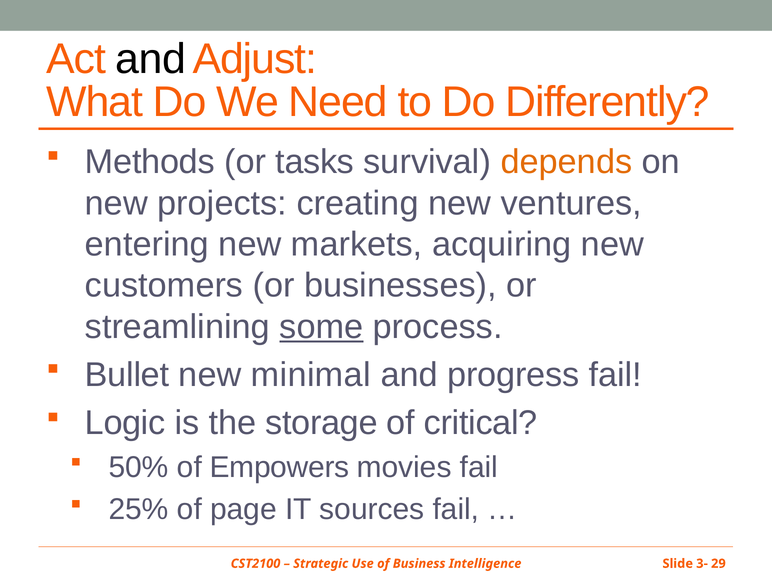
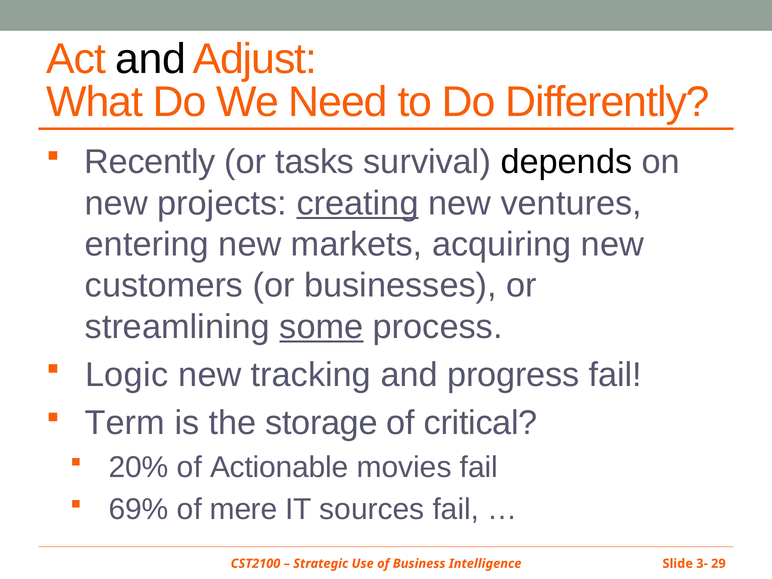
Methods: Methods -> Recently (150, 162)
depends colour: orange -> black (566, 162)
creating underline: none -> present (358, 203)
Bullet: Bullet -> Logic (127, 375)
minimal: minimal -> tracking (311, 375)
Logic: Logic -> Term (125, 423)
50%: 50% -> 20% (139, 467)
Empowers: Empowers -> Actionable (279, 467)
25%: 25% -> 69% (139, 509)
page: page -> mere (244, 509)
